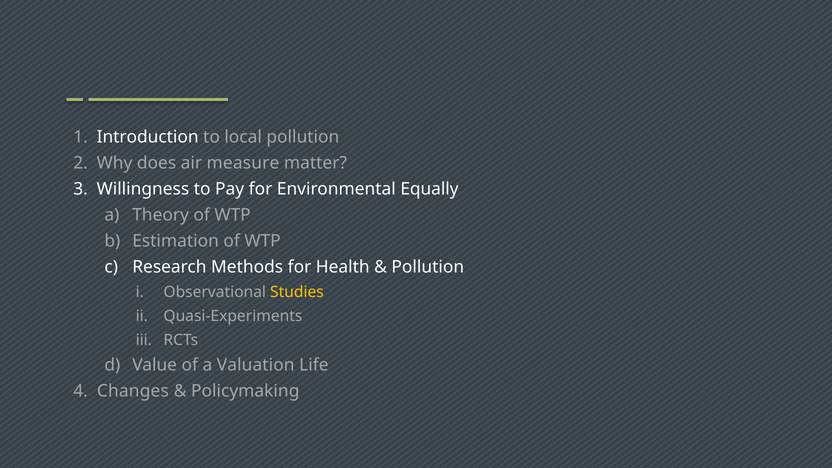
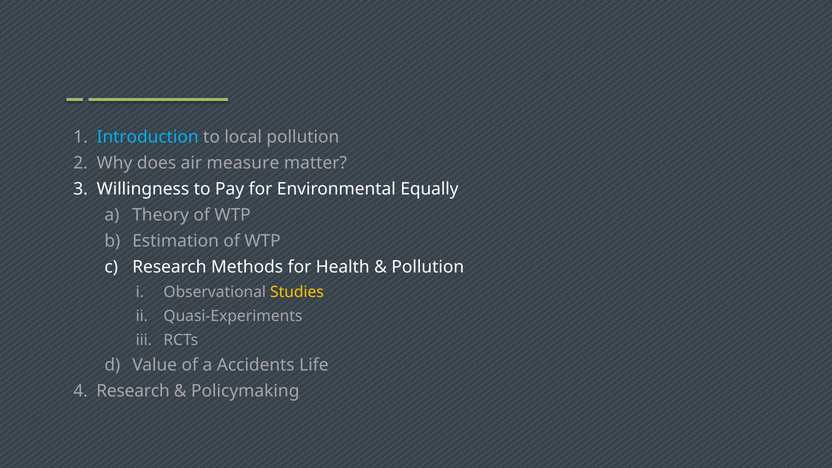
Introduction colour: white -> light blue (148, 137)
Valuation: Valuation -> Accidents (256, 365)
Changes: Changes -> Research (133, 391)
